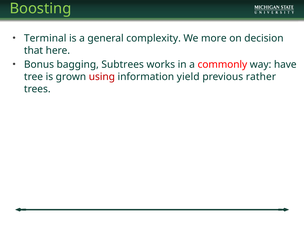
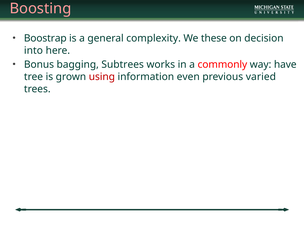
Boosting colour: light green -> pink (40, 8)
Terminal: Terminal -> Boostrap (45, 38)
more: more -> these (214, 38)
that: that -> into (33, 50)
yield: yield -> even (188, 77)
rather: rather -> varied (261, 77)
